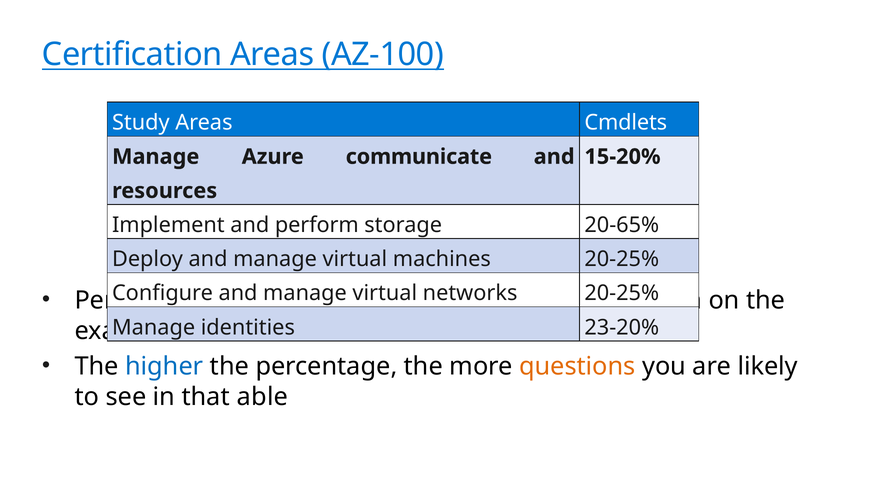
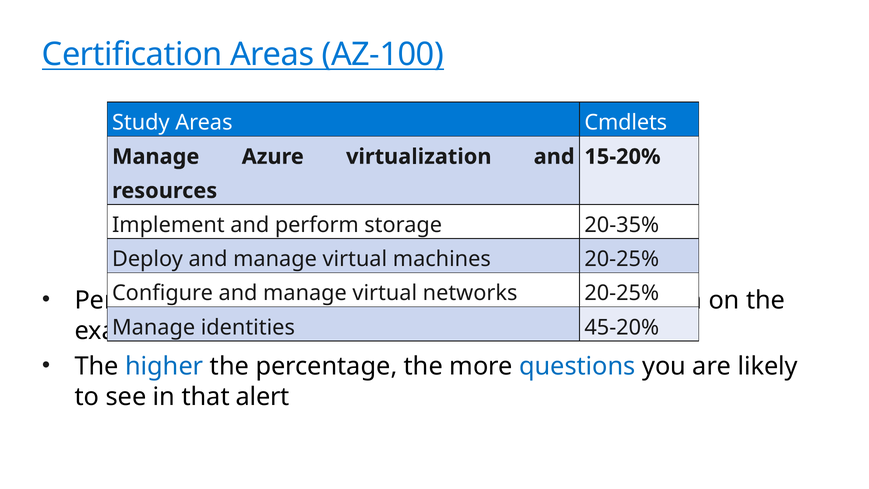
communicate: communicate -> virtualization (419, 157)
20-65%: 20-65% -> 20-35% (622, 225)
23-20%: 23-20% -> 45-20% (622, 327)
questions colour: orange -> blue (577, 366)
able: able -> alert (263, 397)
